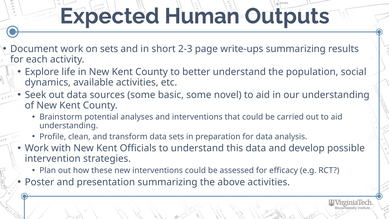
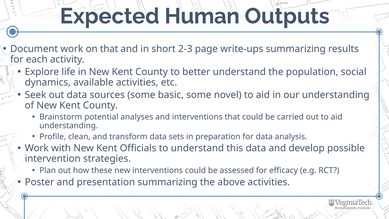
on sets: sets -> that (109, 49)
